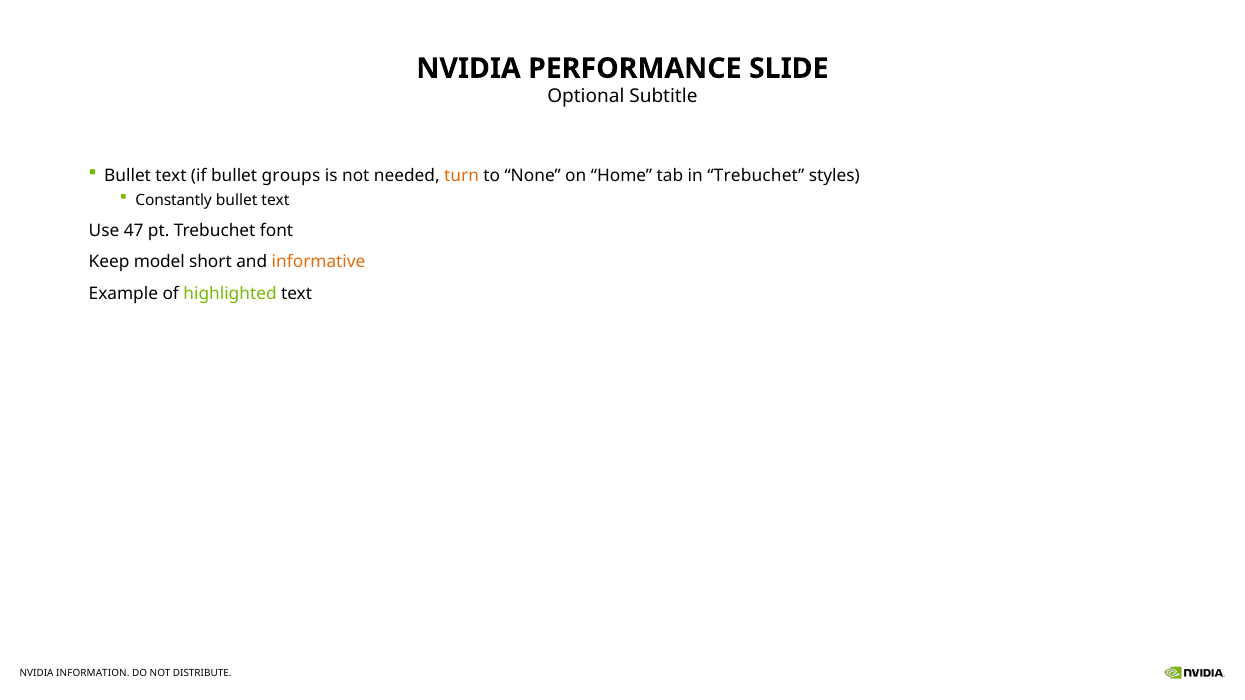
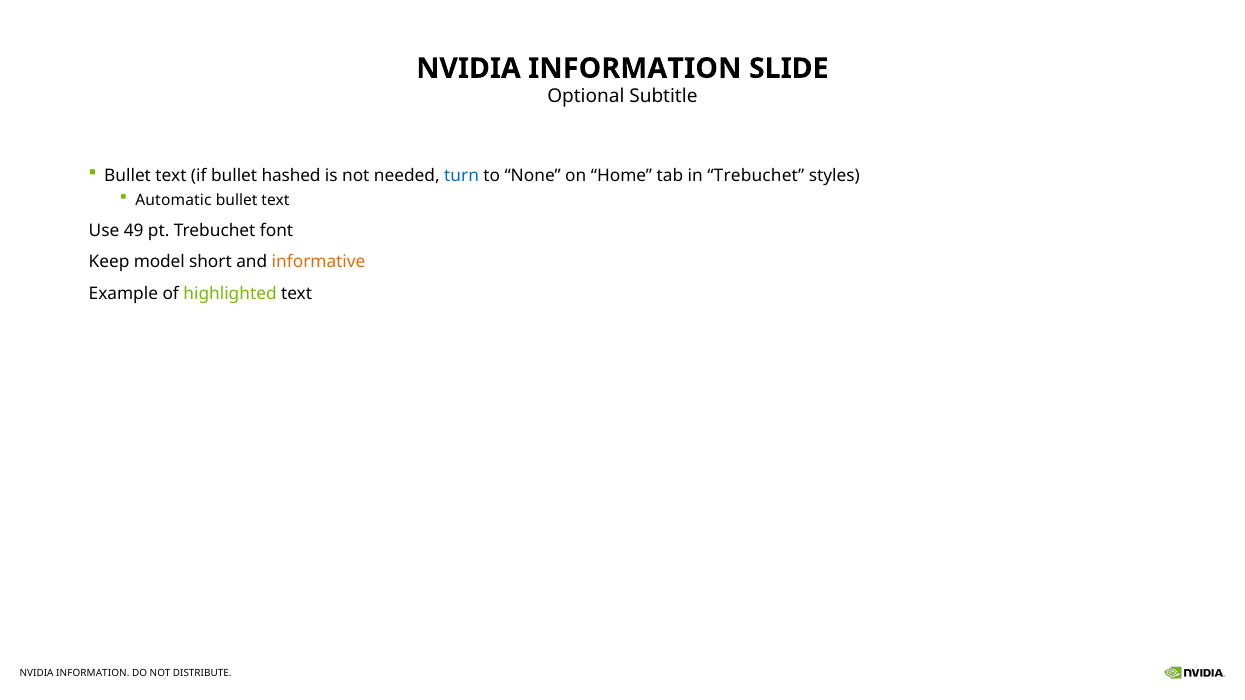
PERFORMANCE: PERFORMANCE -> INFORMATION (635, 68)
groups: groups -> hashed (291, 176)
turn colour: orange -> blue (462, 176)
Constantly: Constantly -> Automatic (173, 200)
47: 47 -> 49 (134, 231)
